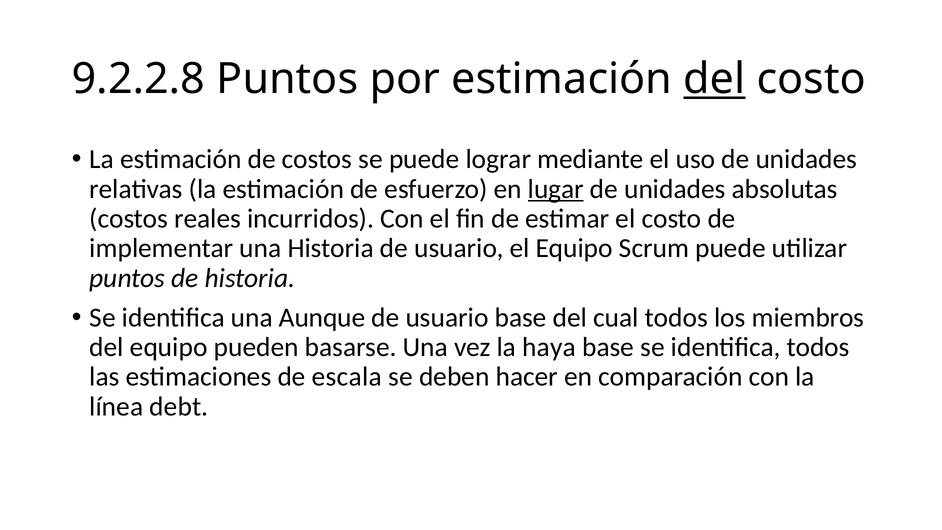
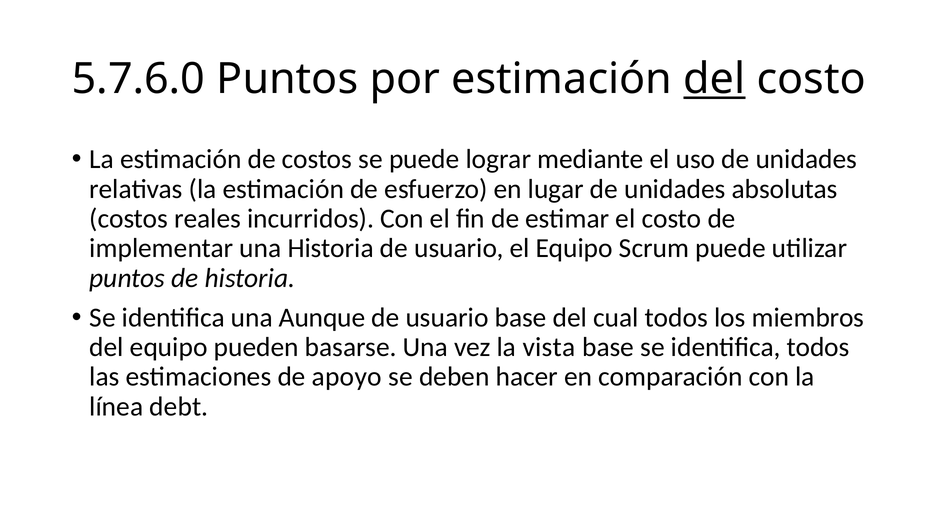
9.2.2.8: 9.2.2.8 -> 5.7.6.0 (139, 79)
lugar underline: present -> none (556, 189)
haya: haya -> vista (549, 347)
escala: escala -> apoyo (347, 377)
